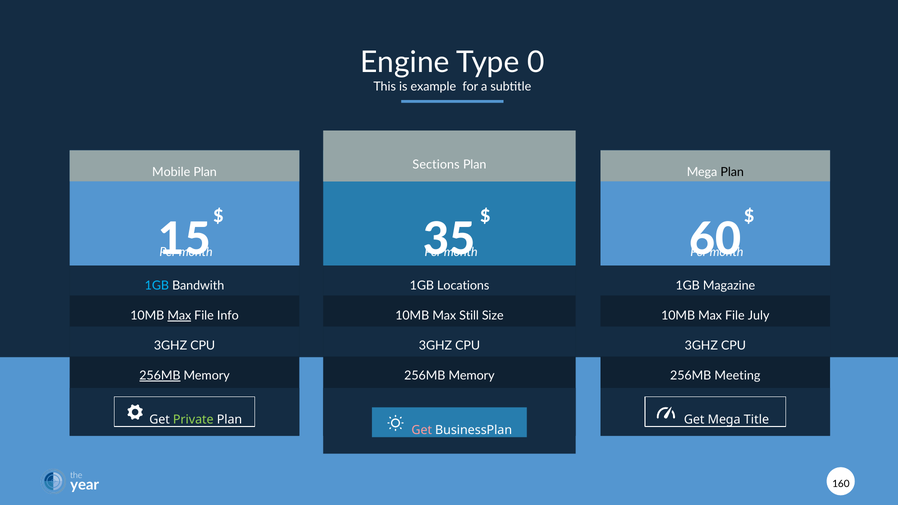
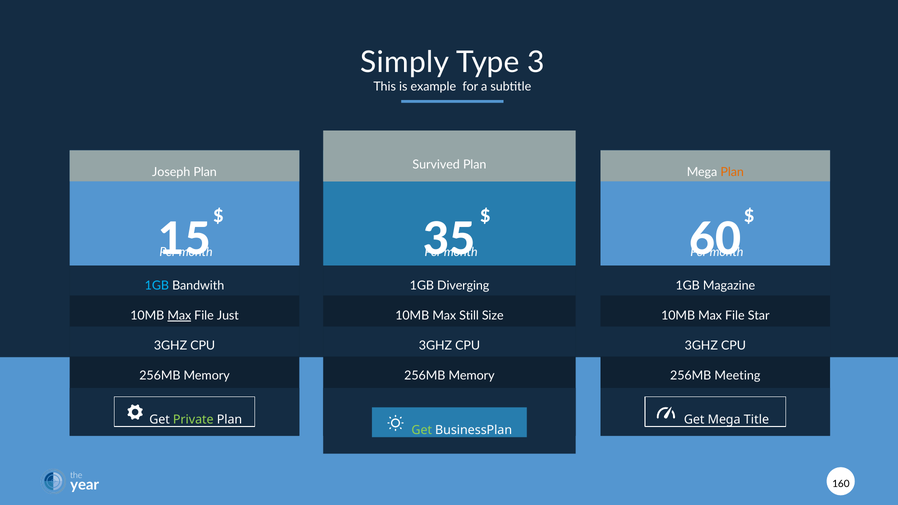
Engine: Engine -> Simply (405, 62)
0: 0 -> 3 (536, 62)
Sections: Sections -> Survived (436, 165)
Mobile: Mobile -> Joseph (171, 172)
Plan colour: black -> orange (732, 172)
Locations: Locations -> Diverging (463, 286)
Info: Info -> Just (228, 316)
July: July -> Star (759, 316)
256MB underline: present -> none (160, 376)
Get colour: pink -> light green (422, 430)
